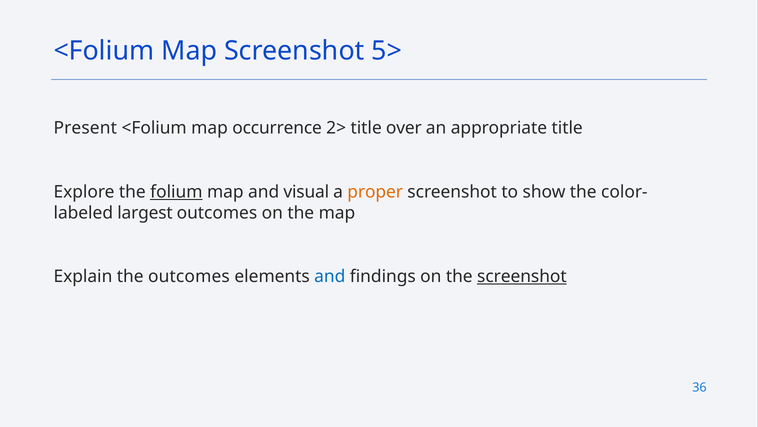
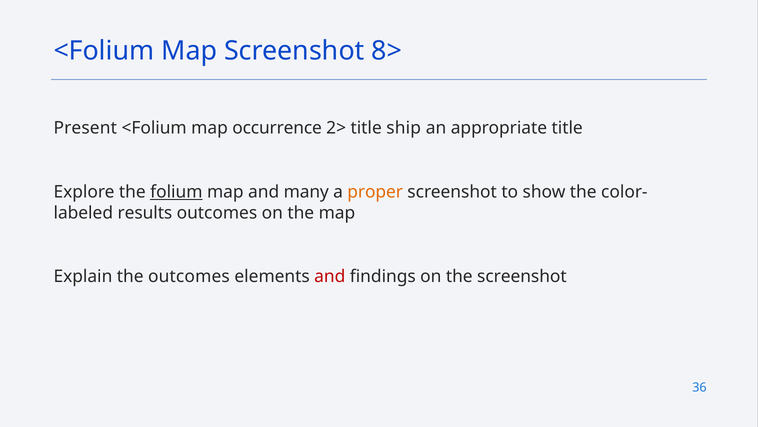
5>: 5> -> 8> (387, 51)
over: over -> ship (404, 128)
visual: visual -> many (306, 192)
largest: largest -> results (145, 213)
and colour: blue -> red (330, 276)
screenshot underline: present -> none (522, 276)
